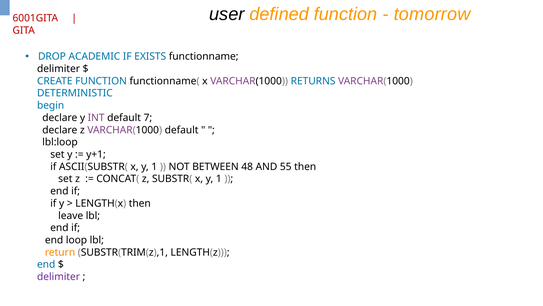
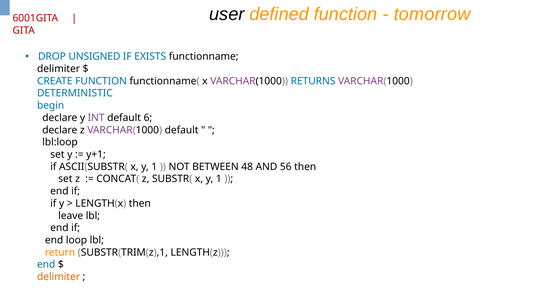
ACADEMIC: ACADEMIC -> UNSIGNED (94, 56)
7: 7 -> 6 (148, 118)
55: 55 -> 56 (286, 166)
delimiter colour: purple -> orange (59, 276)
